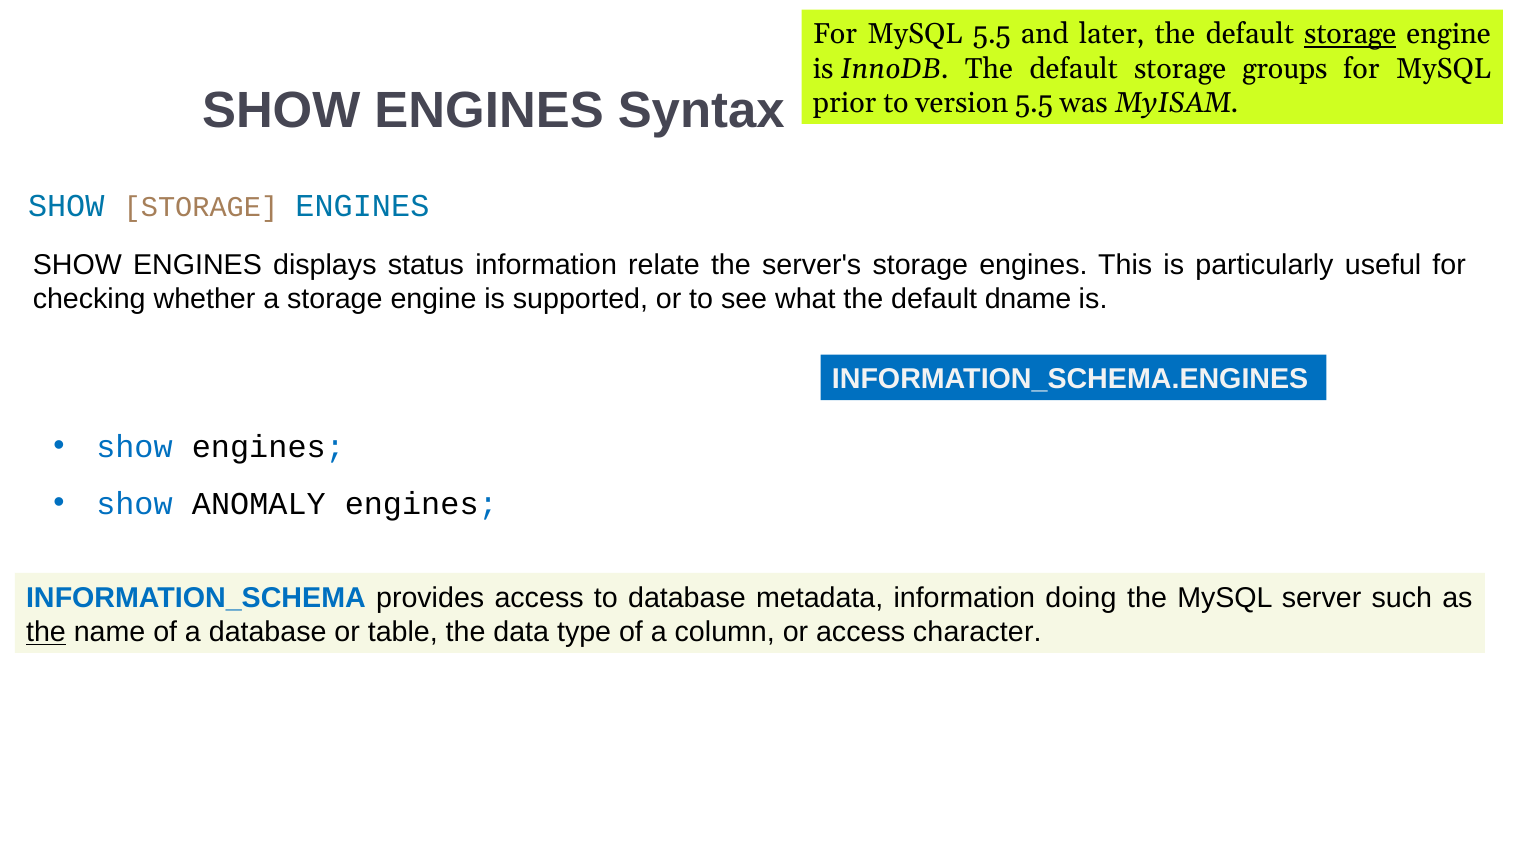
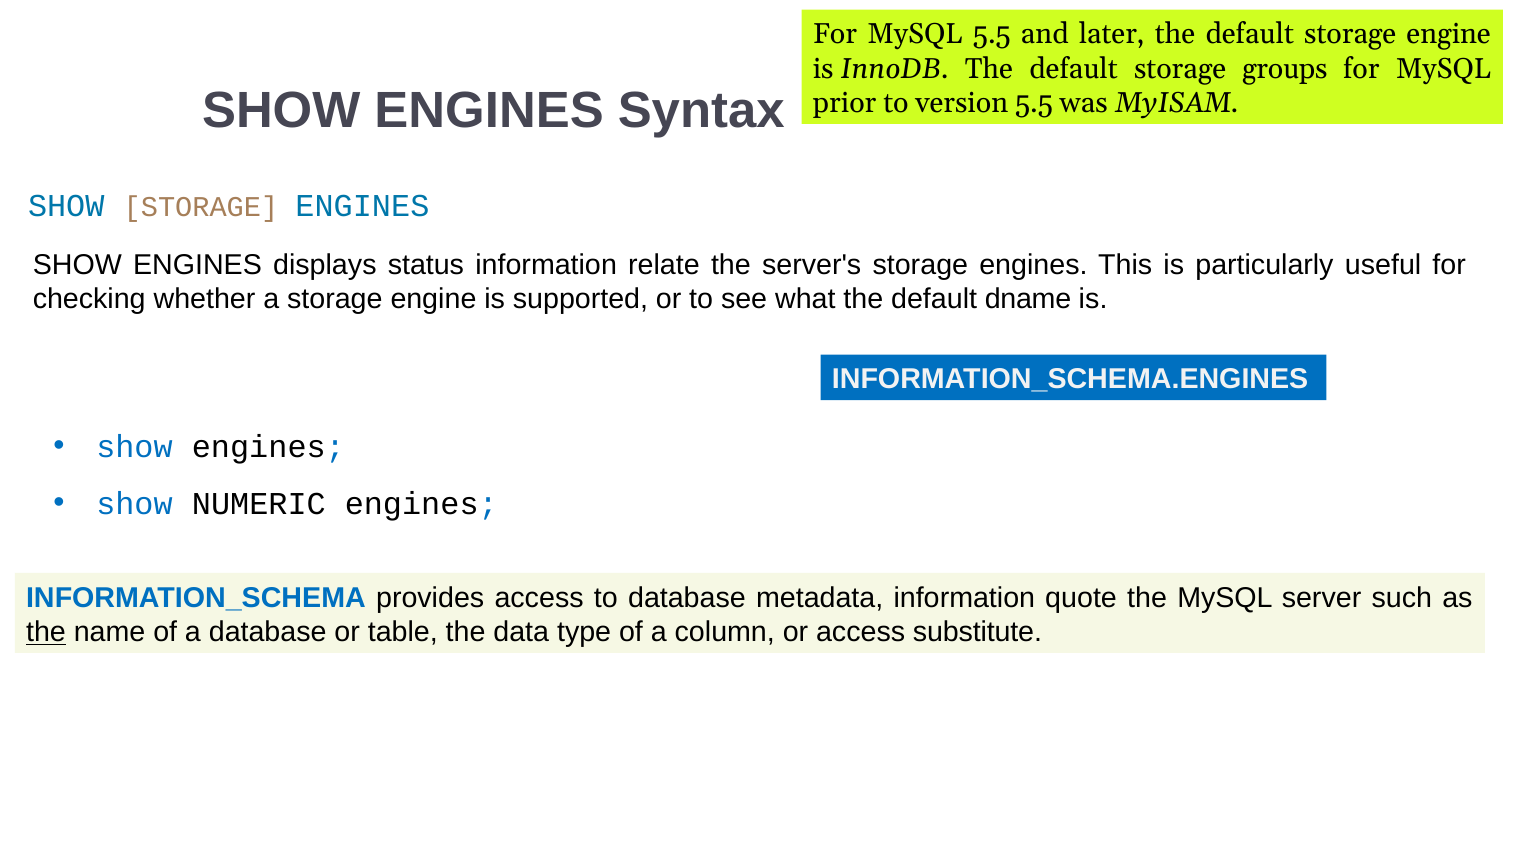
storage underline: present -> none (1350, 34)
ANOMALY: ANOMALY -> NUMERIC (259, 504)
doing: doing -> quote (1081, 598)
character: character -> substitute (977, 632)
